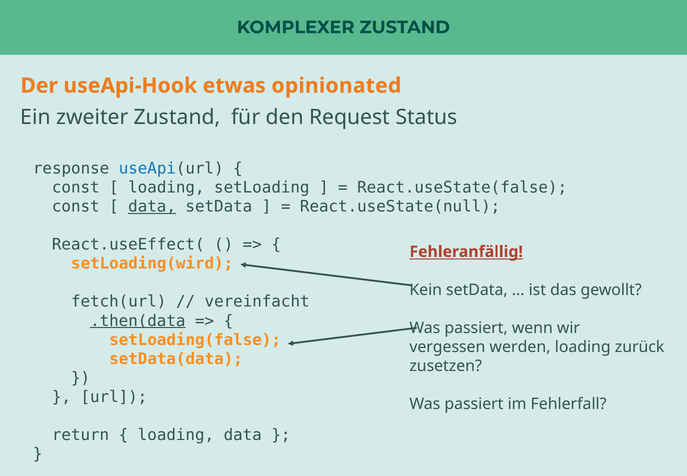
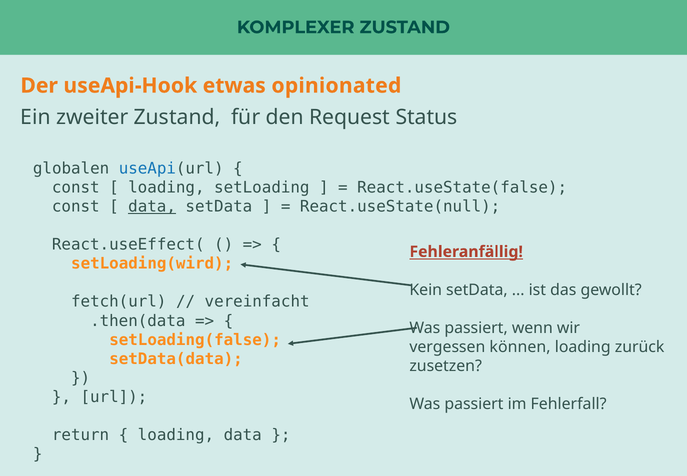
response: response -> globalen (71, 168)
.then(data underline: present -> none (138, 321)
werden: werden -> können (520, 347)
